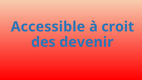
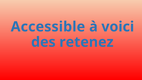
croit: croit -> voici (118, 27)
devenir: devenir -> retenez (86, 42)
